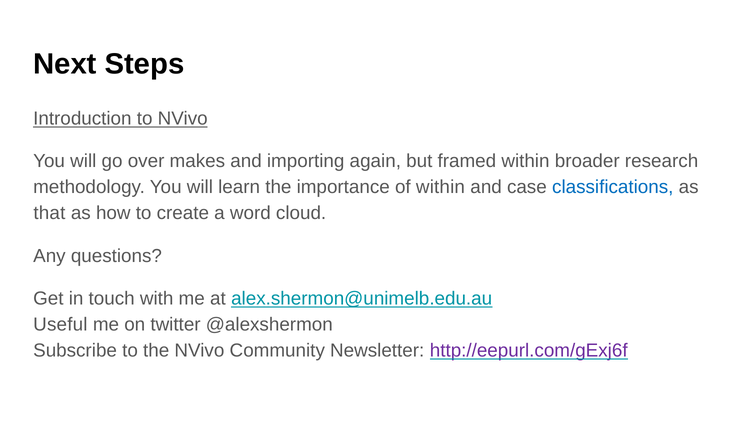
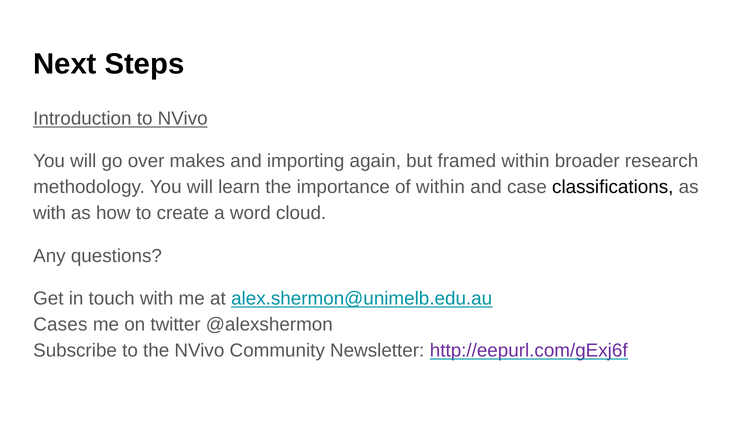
classifications colour: blue -> black (613, 187)
that: that -> with (50, 213)
Useful: Useful -> Cases (60, 325)
